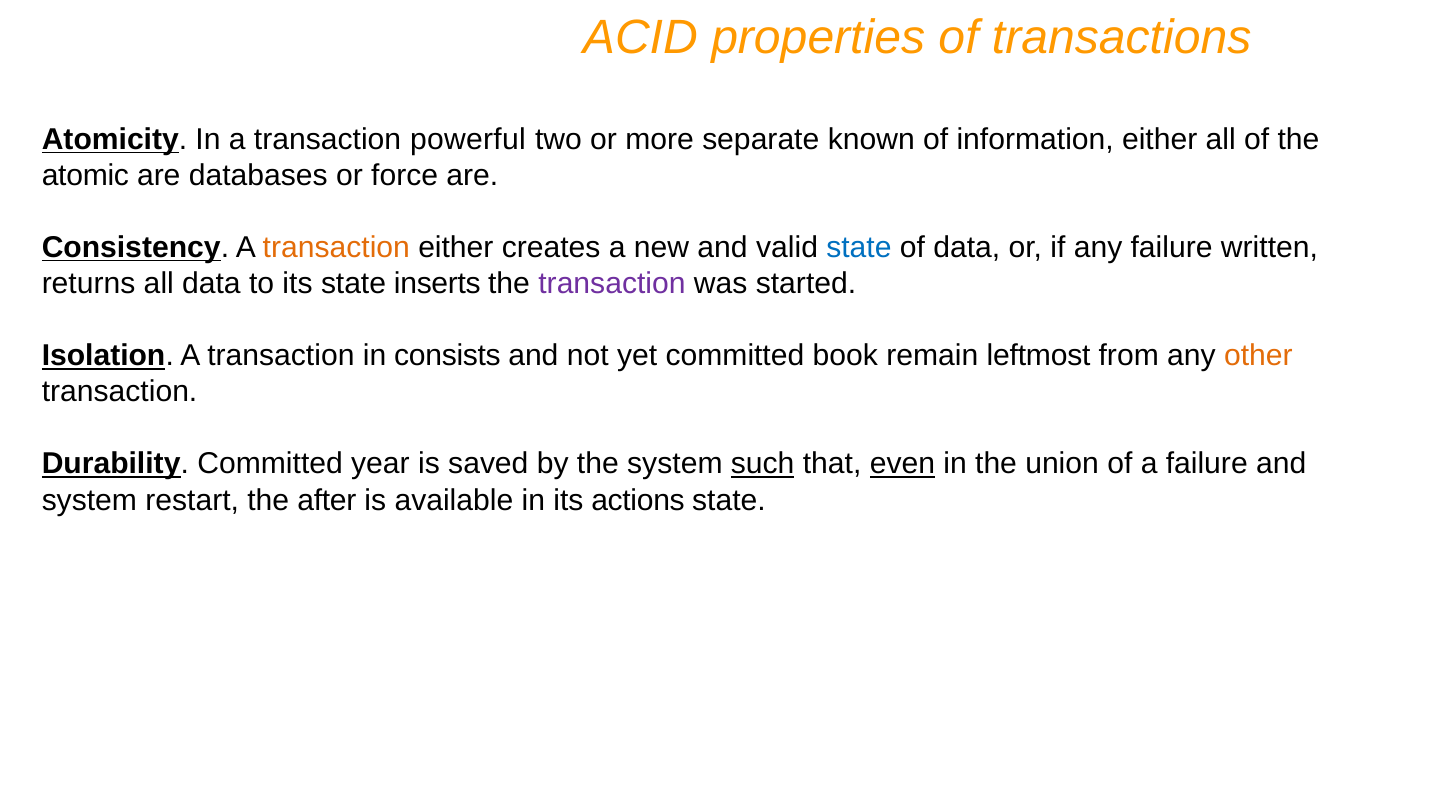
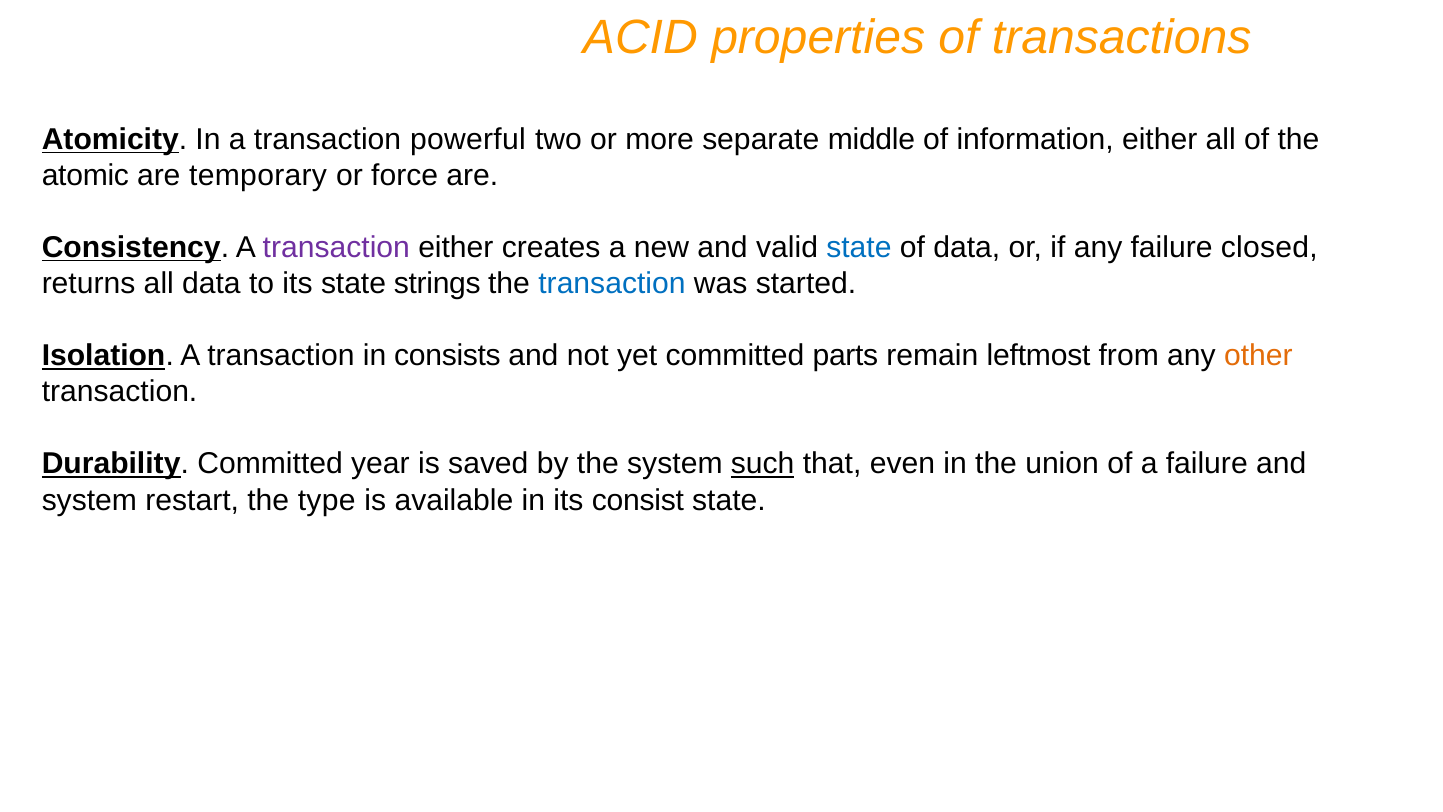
known: known -> middle (871, 139)
databases: databases -> temporary (258, 175)
transaction colour: orange -> purple (336, 247)
written: written -> closed (1269, 247)
inserts: inserts -> strings (437, 283)
transaction colour: purple -> blue (612, 283)
book: book -> parts (845, 356)
even underline: present -> none (902, 464)
after: after -> type (327, 500)
actions: actions -> consist (638, 500)
